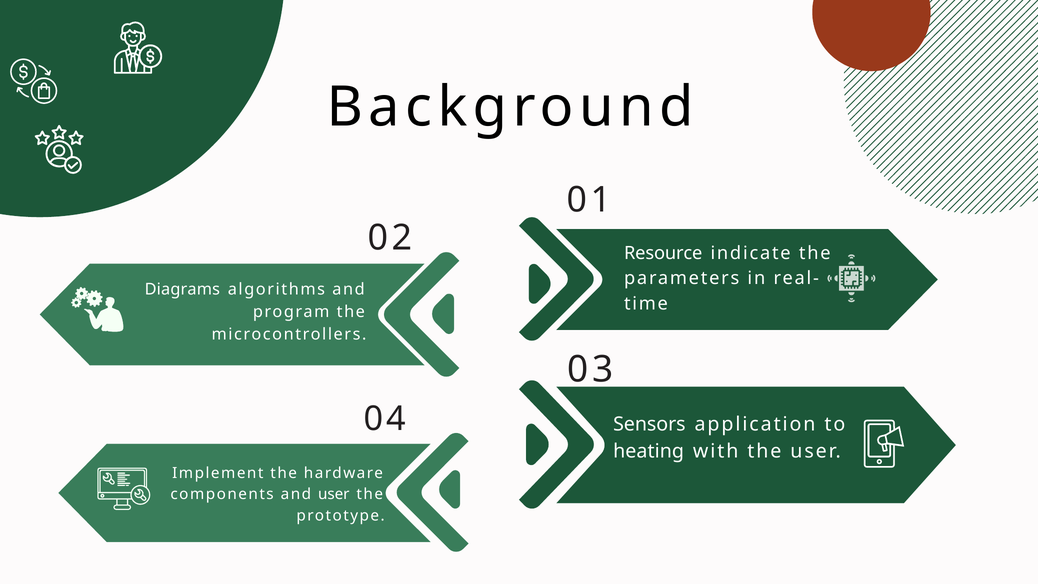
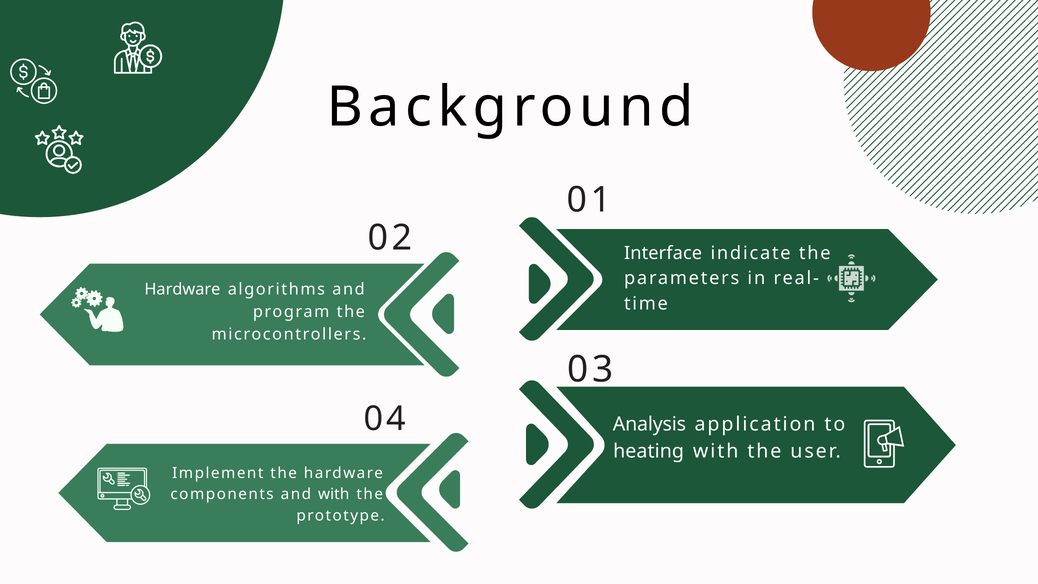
Resource: Resource -> Interface (663, 253)
Diagrams: Diagrams -> Hardware (182, 290)
Sensors: Sensors -> Analysis (649, 424)
and user: user -> with (334, 494)
